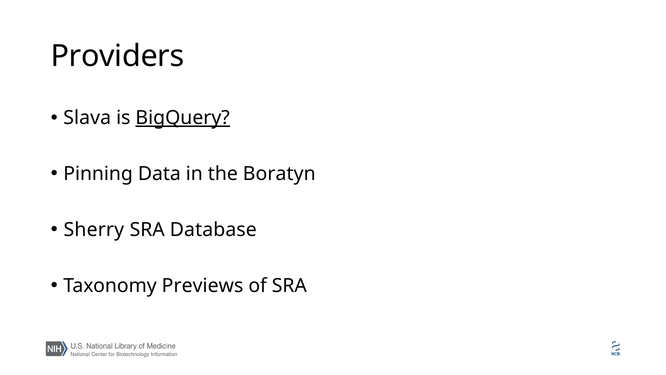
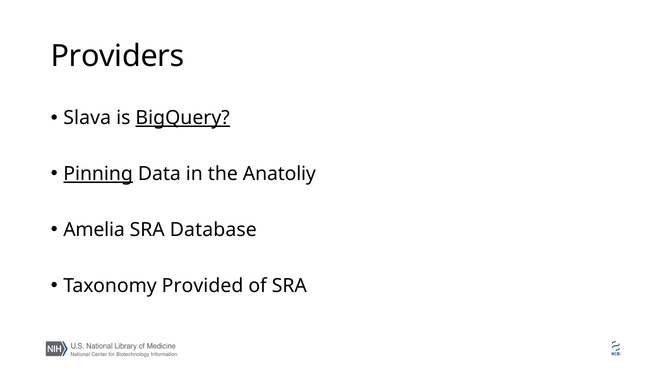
Pinning underline: none -> present (98, 174)
Boratyn: Boratyn -> Anatoliy (279, 174)
Sherry: Sherry -> Amelia (94, 230)
Previews: Previews -> Provided (203, 285)
